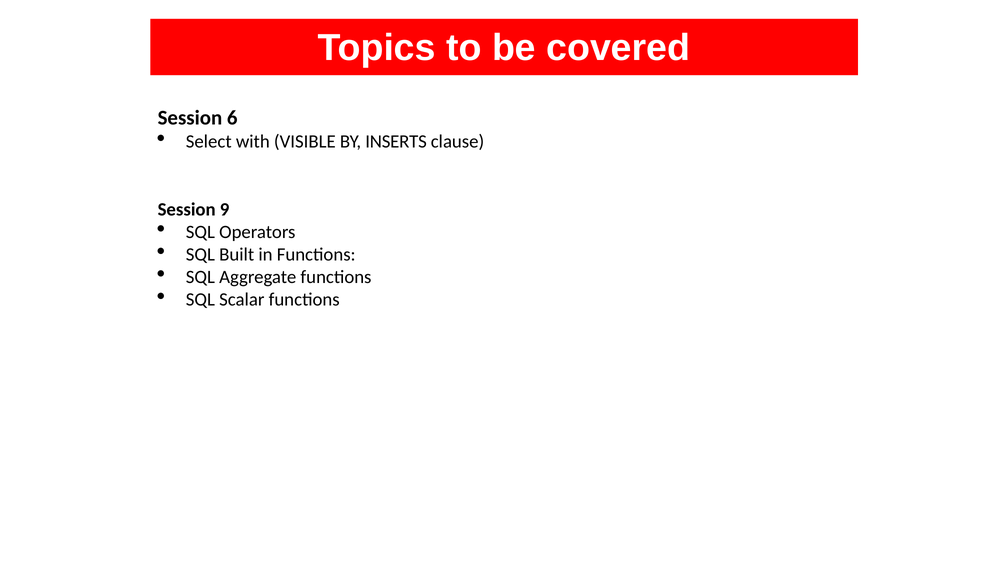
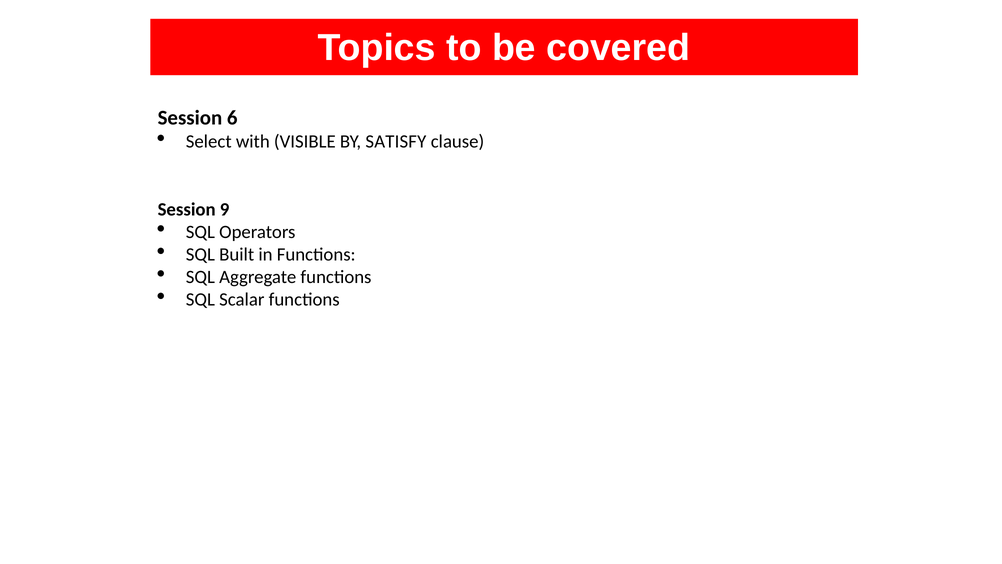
INSERTS: INSERTS -> SATISFY (396, 142)
